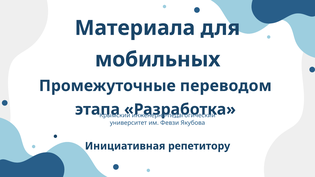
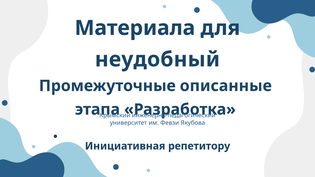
мобильных: мобильных -> неудобный (157, 60)
переводом: переводом -> описанные (226, 86)
